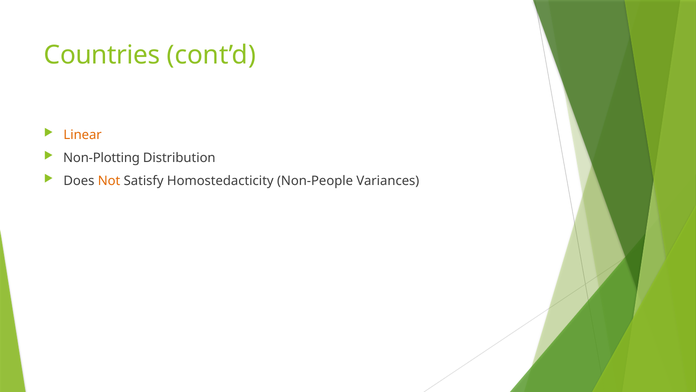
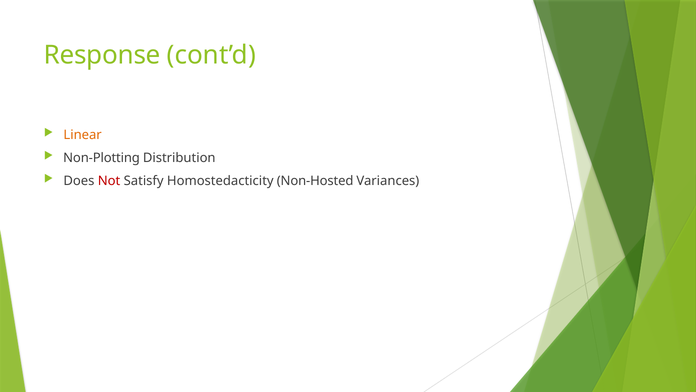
Countries: Countries -> Response (102, 55)
Not colour: orange -> red (109, 181)
Non-People: Non-People -> Non-Hosted (315, 181)
